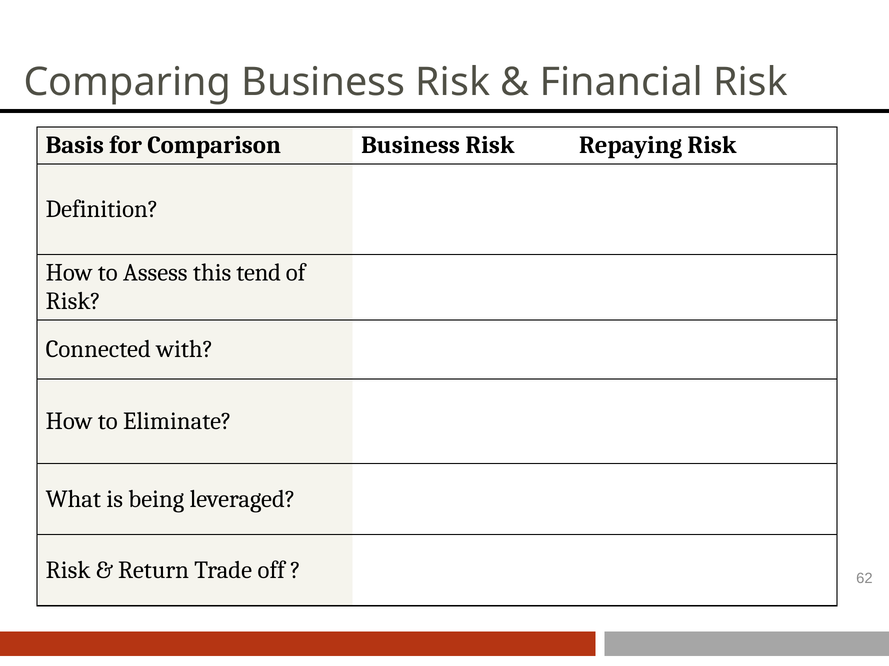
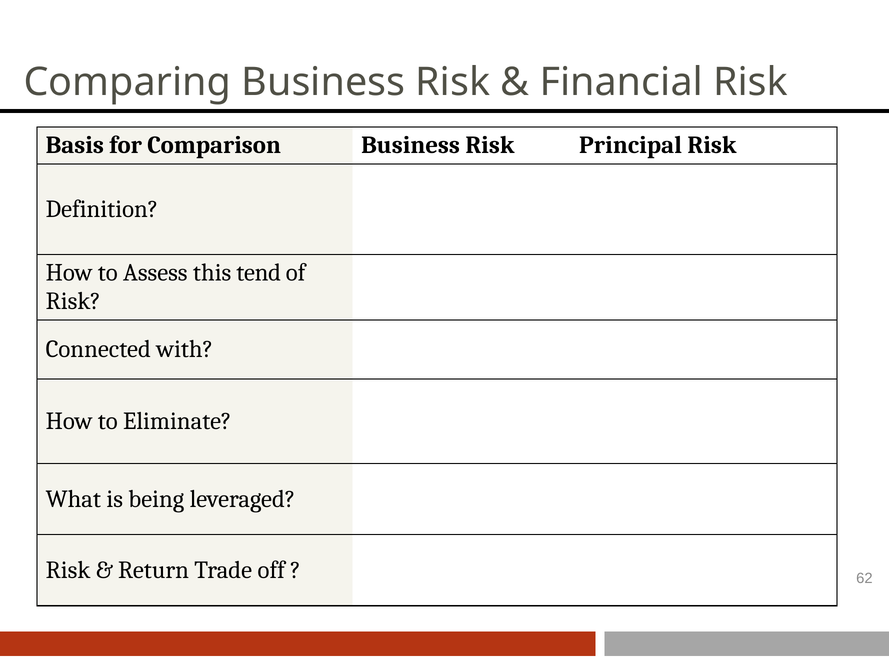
Repaying: Repaying -> Principal (631, 145)
